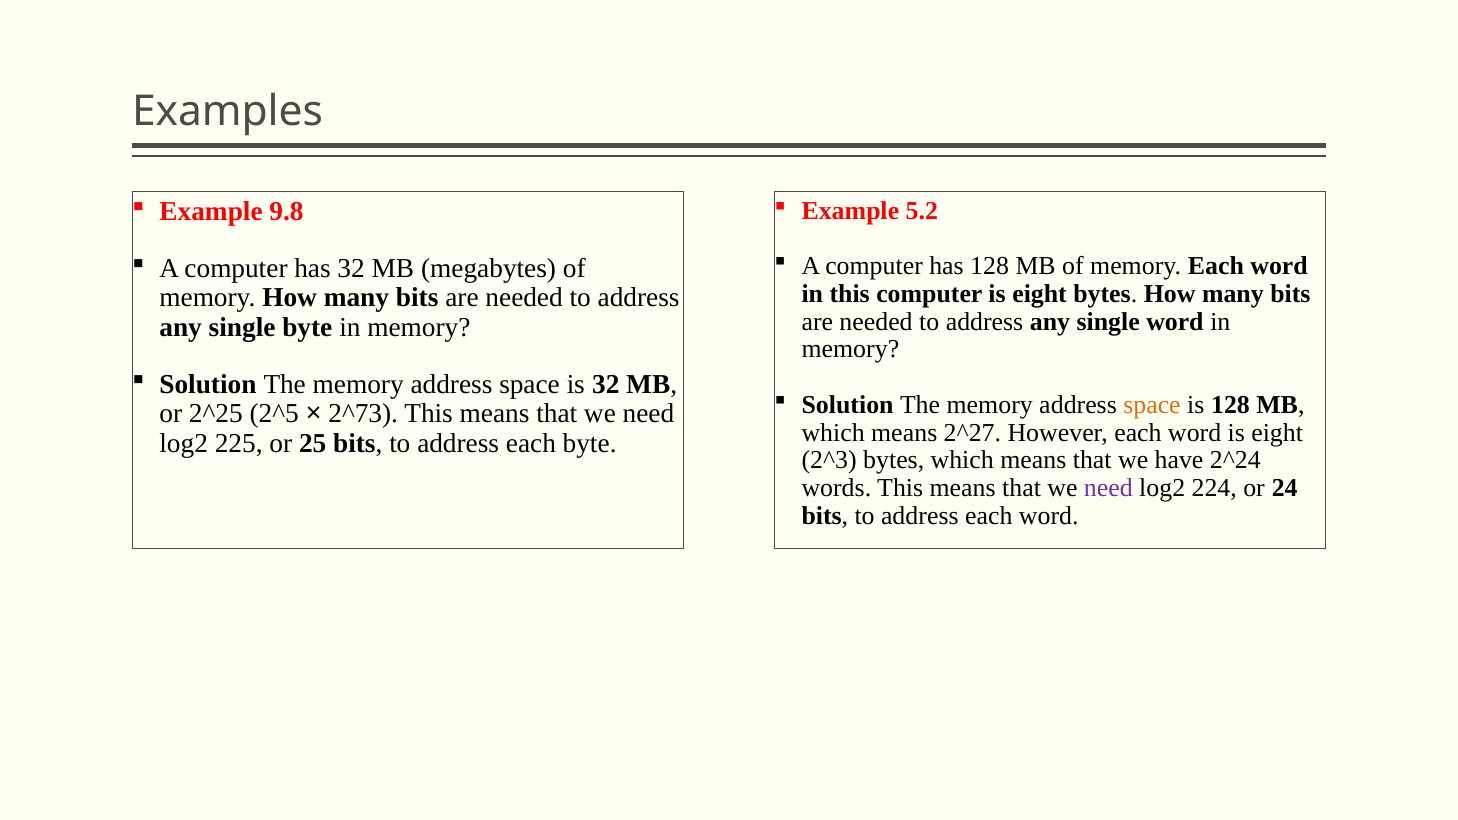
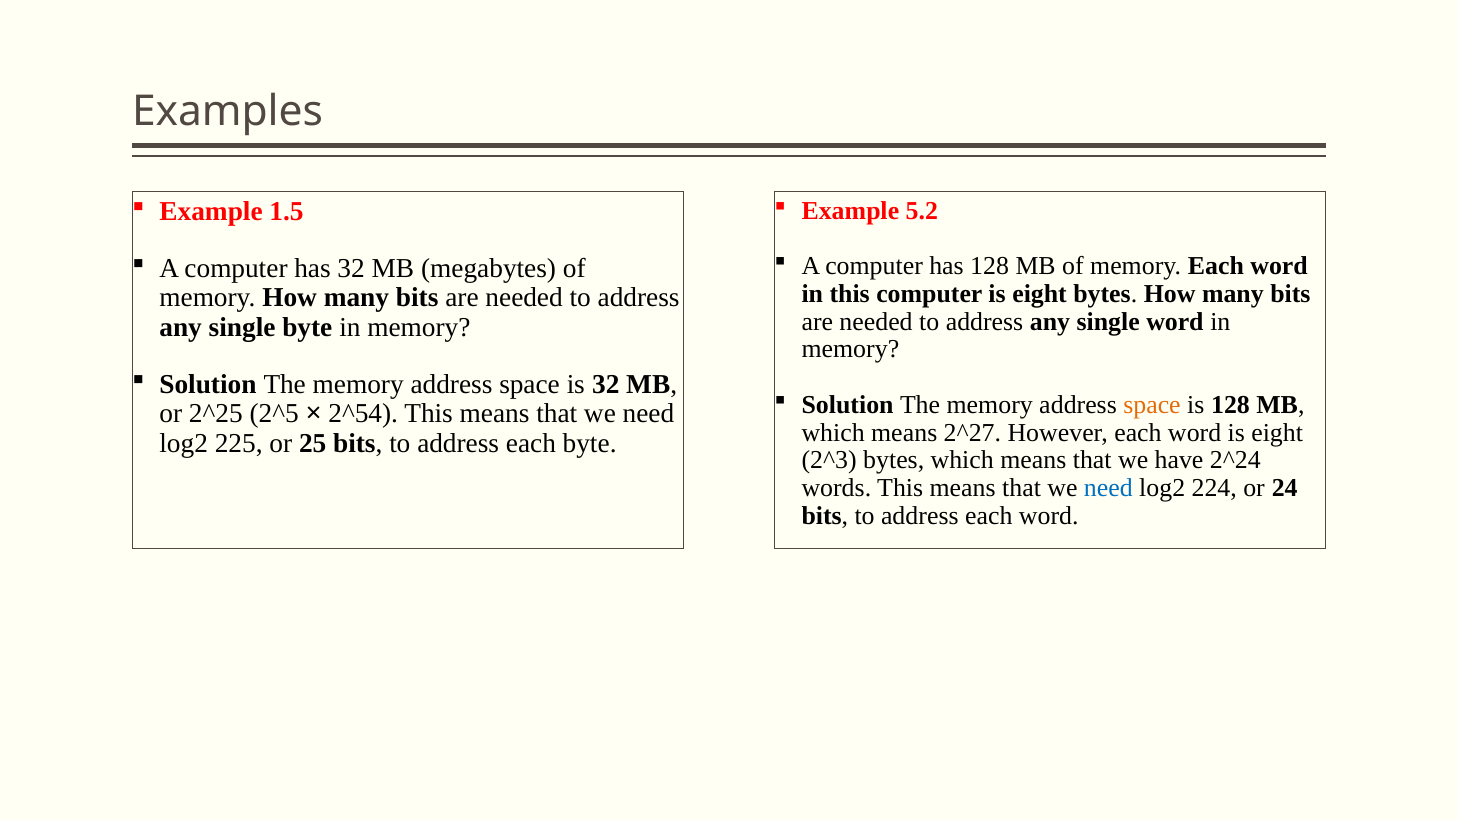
9.8: 9.8 -> 1.5 (286, 211)
2^73: 2^73 -> 2^54 (363, 414)
need colour: purple -> blue (1108, 488)
